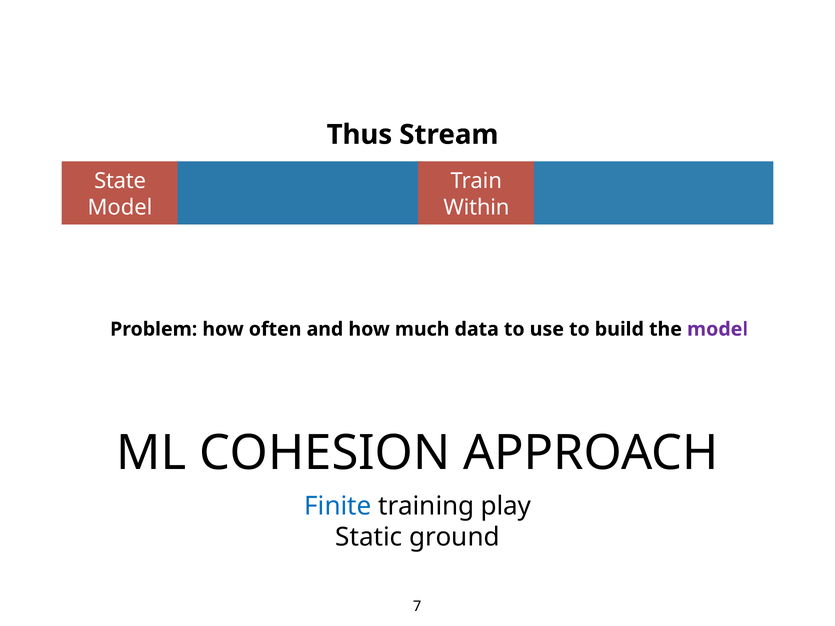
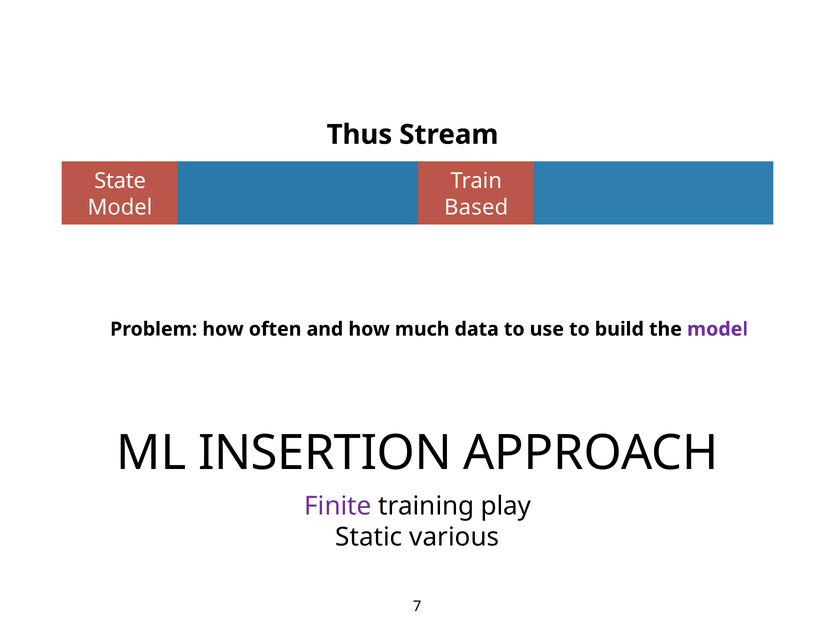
Within: Within -> Based (476, 208)
COHESION: COHESION -> INSERTION (325, 453)
Finite colour: blue -> purple (338, 506)
ground: ground -> various (454, 538)
